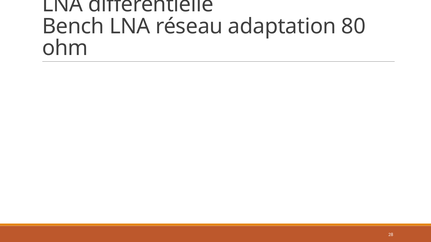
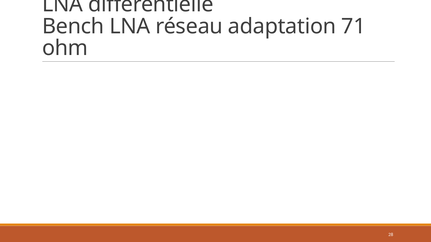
80: 80 -> 71 (354, 26)
